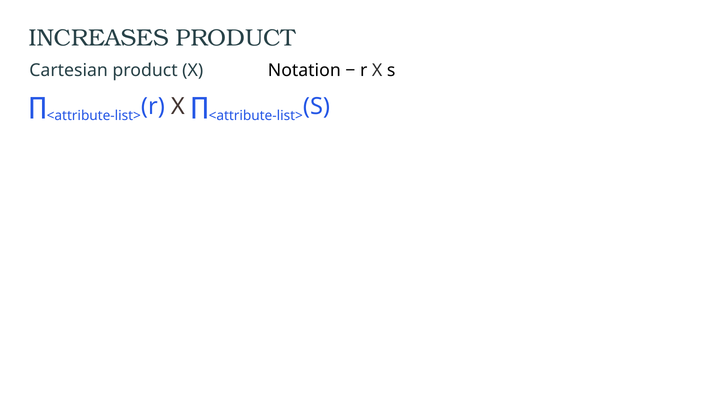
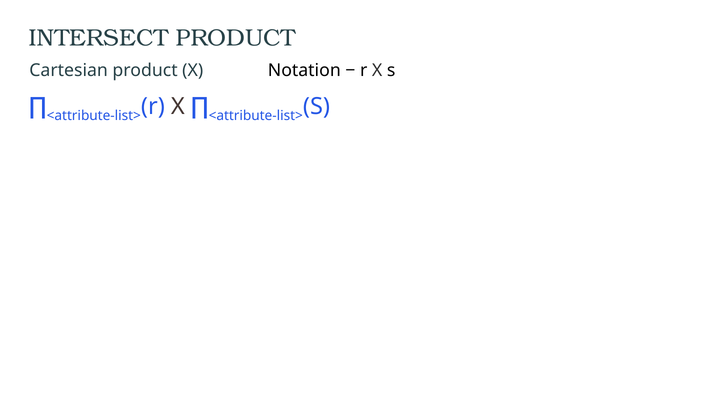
INCREASES: INCREASES -> INTERSECT (99, 38)
